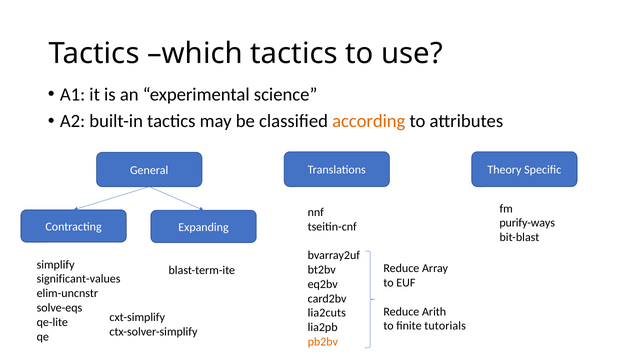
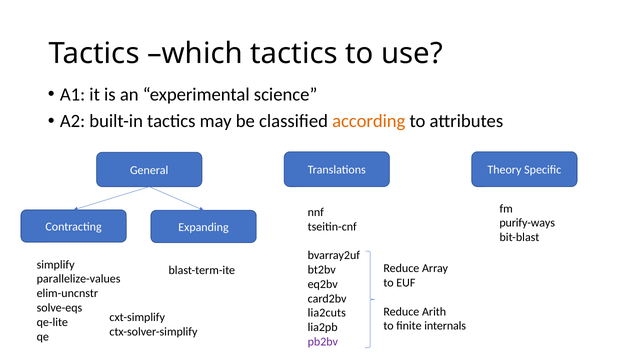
significant-values: significant-values -> parallelize-values (79, 279)
tutorials: tutorials -> internals (445, 326)
pb2bv colour: orange -> purple (323, 342)
